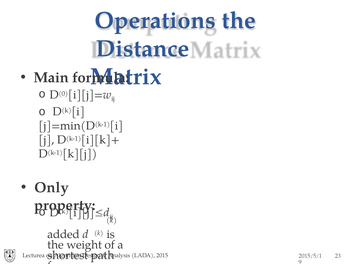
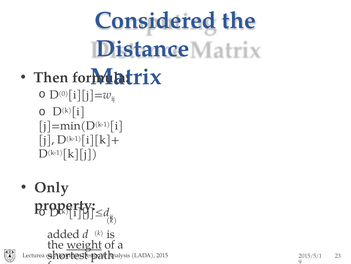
Operations: Operations -> Considered (155, 20)
Main: Main -> Then (51, 77)
weight underline: none -> present (84, 244)
